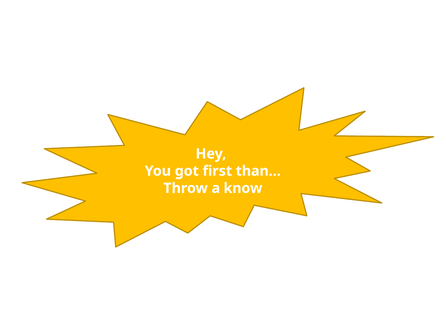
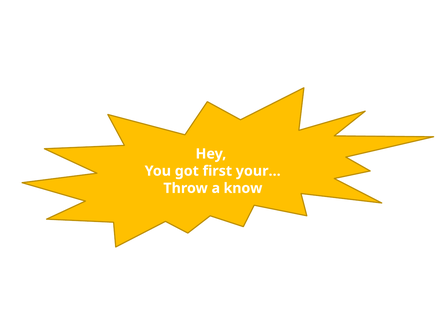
than…: than… -> your… (258, 171)
